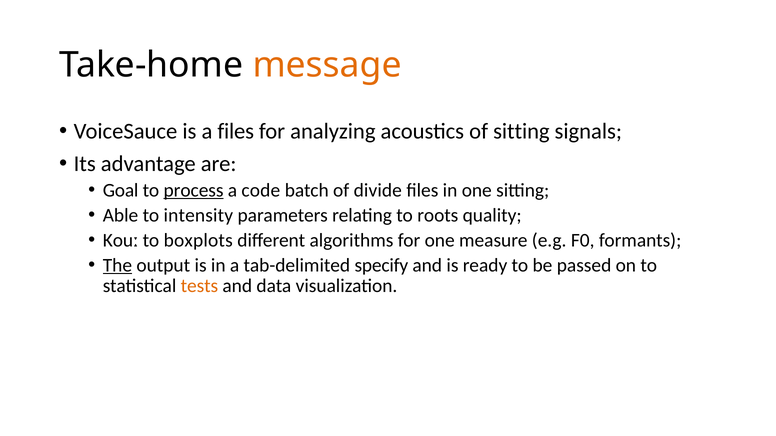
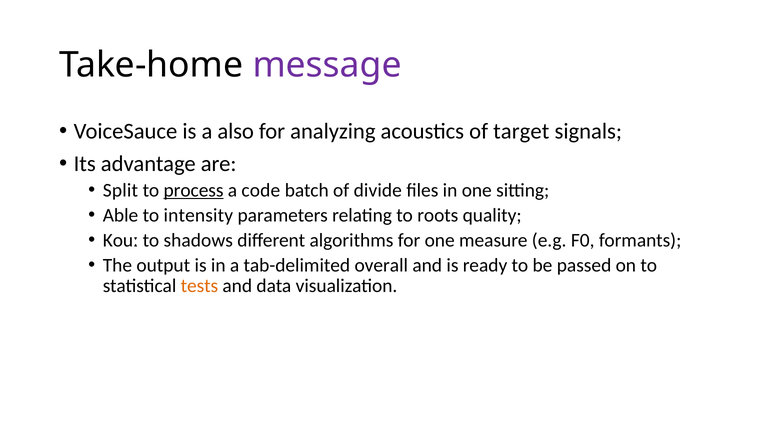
message colour: orange -> purple (327, 65)
a files: files -> also (236, 131)
of sitting: sitting -> target (521, 131)
Goal: Goal -> Split (120, 190)
boxplots: boxplots -> shadows (198, 240)
The underline: present -> none (117, 265)
specify: specify -> overall (381, 265)
